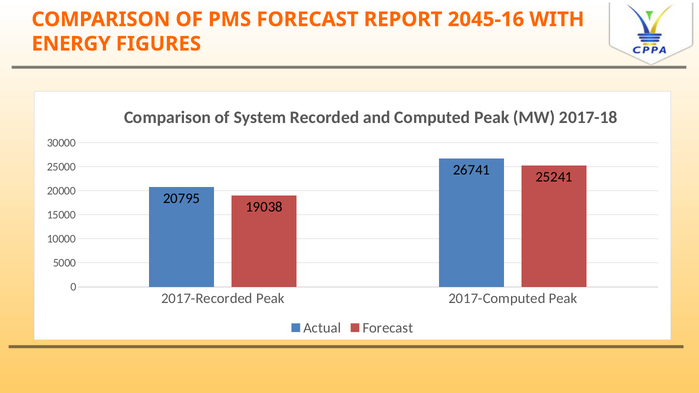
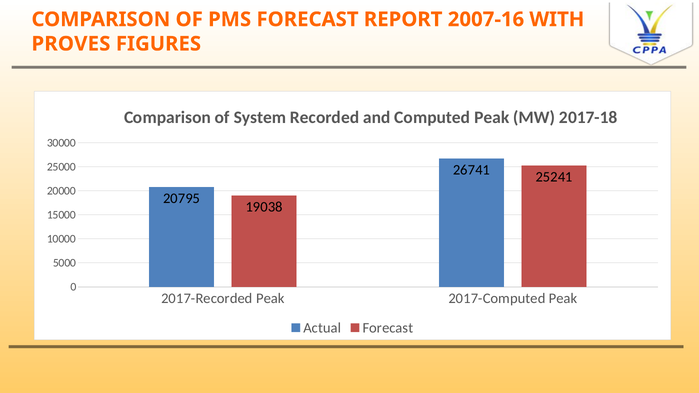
2045-16: 2045-16 -> 2007-16 (486, 19)
ENERGY: ENERGY -> PROVES (71, 44)
